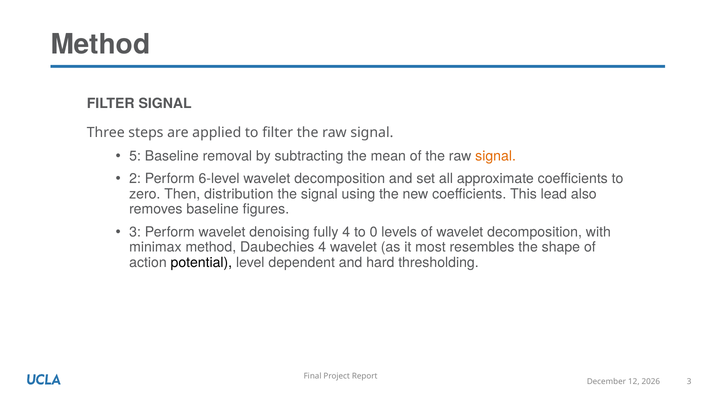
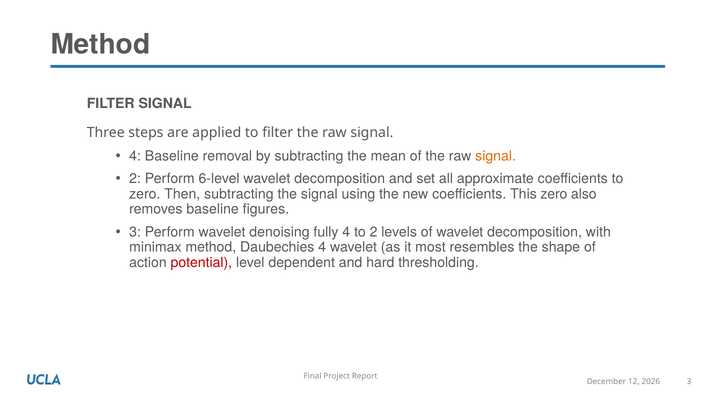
5: 5 -> 4 (135, 156)
Then distribution: distribution -> subtracting (239, 194)
This lead: lead -> zero (554, 194)
to 0: 0 -> 2 (374, 232)
potential colour: black -> red (201, 262)
